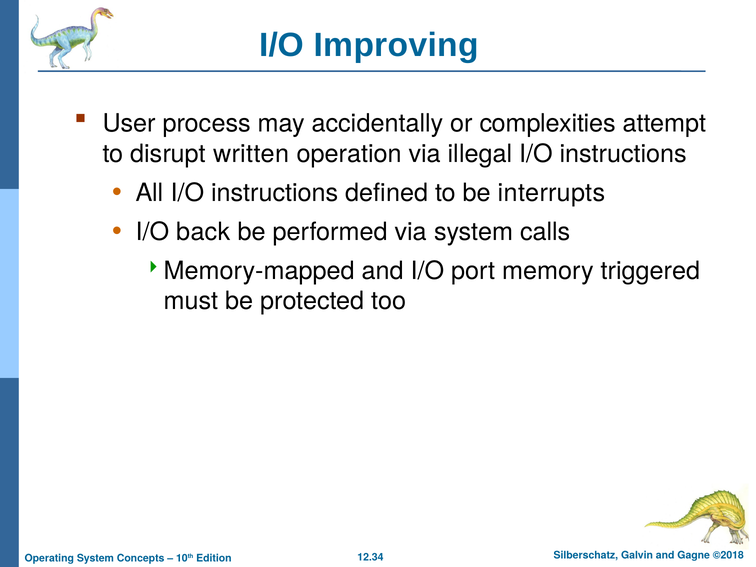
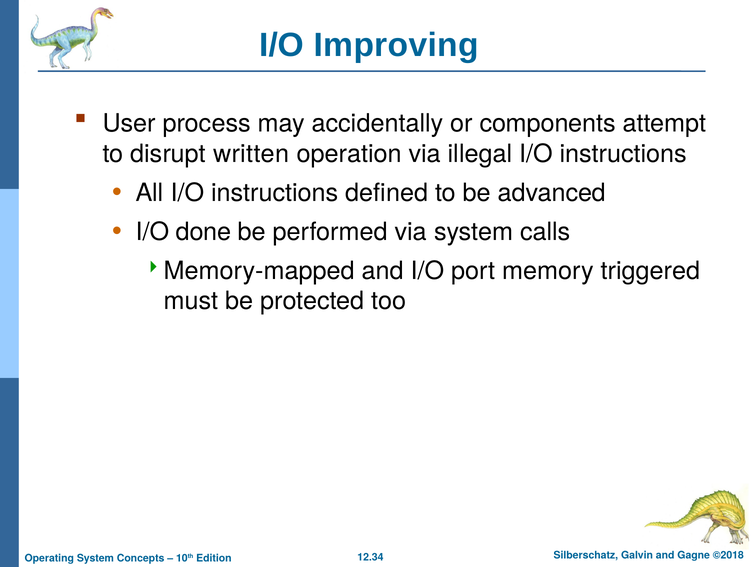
complexities: complexities -> components (548, 123)
interrupts: interrupts -> advanced (552, 193)
back: back -> done (204, 232)
